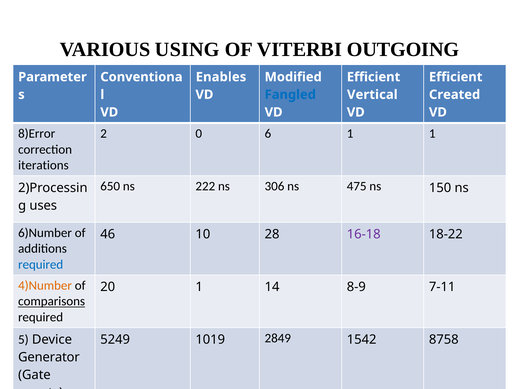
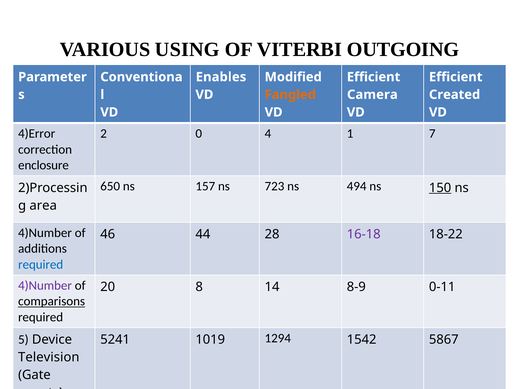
Fangled colour: blue -> orange (290, 95)
Vertical: Vertical -> Camera (372, 95)
8)Error: 8)Error -> 4)Error (37, 134)
6: 6 -> 4 (268, 134)
1 1: 1 -> 7 (432, 134)
iterations: iterations -> enclosure (43, 165)
222: 222 -> 157 (205, 186)
306: 306 -> 723 (274, 186)
475: 475 -> 494 (357, 186)
150 underline: none -> present (440, 188)
uses: uses -> area (43, 206)
6)Number: 6)Number -> 4)Number (45, 233)
10: 10 -> 44 (203, 234)
4)Number colour: orange -> purple (45, 286)
20 1: 1 -> 8 (199, 287)
7-11: 7-11 -> 0-11 (442, 287)
5249: 5249 -> 5241 (115, 340)
2849: 2849 -> 1294 (278, 338)
8758: 8758 -> 5867 (444, 340)
Generator: Generator -> Television (49, 358)
